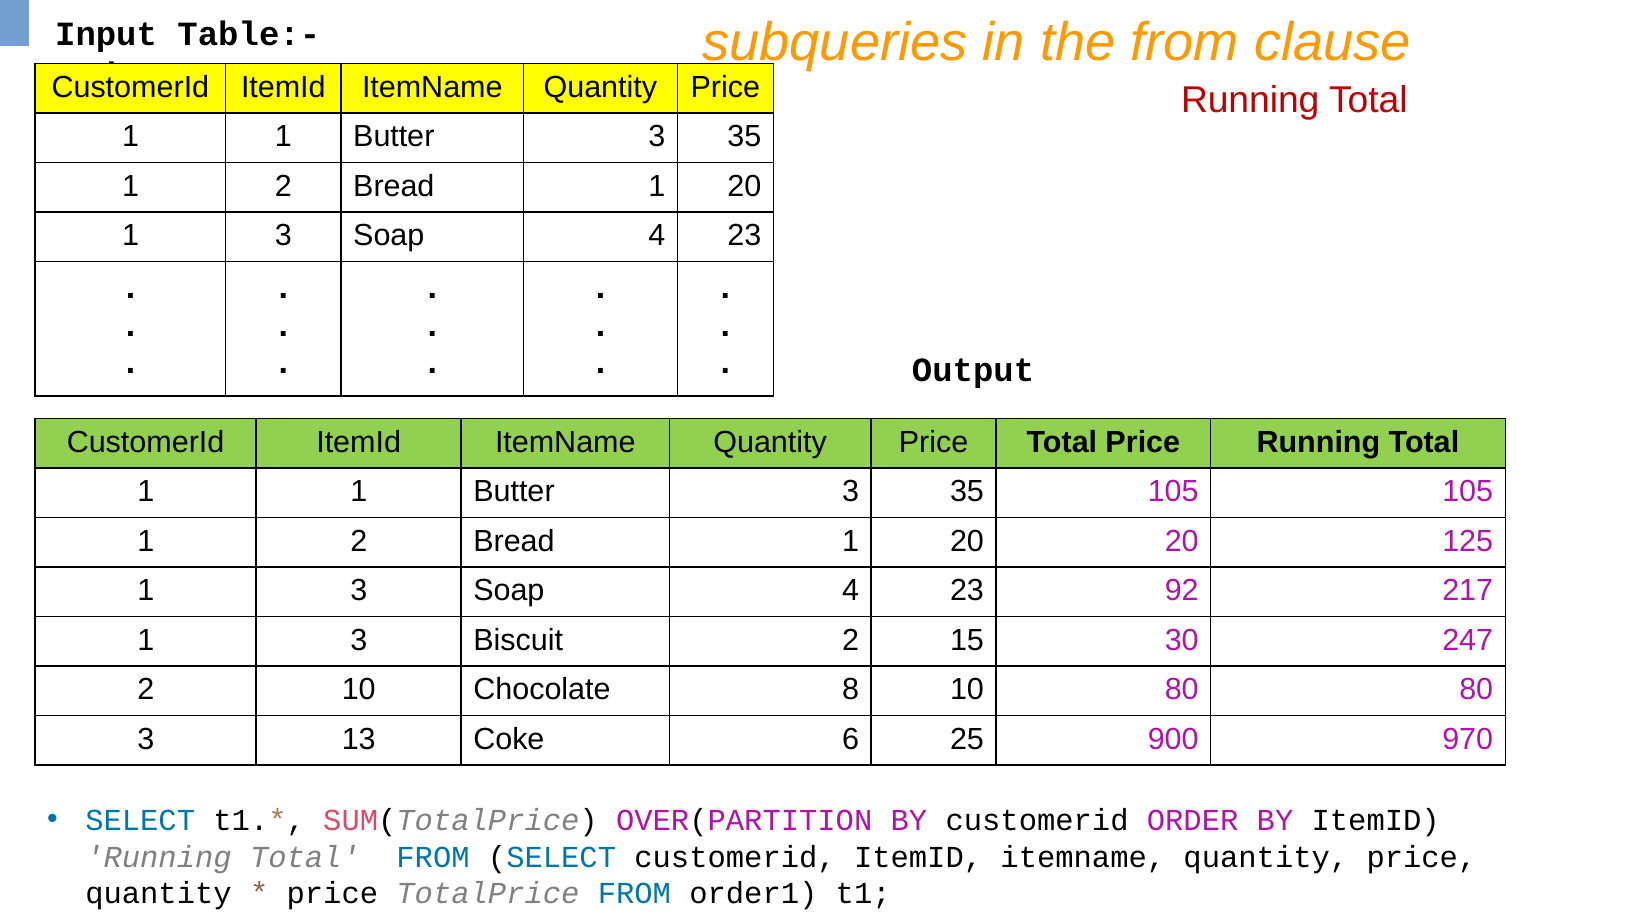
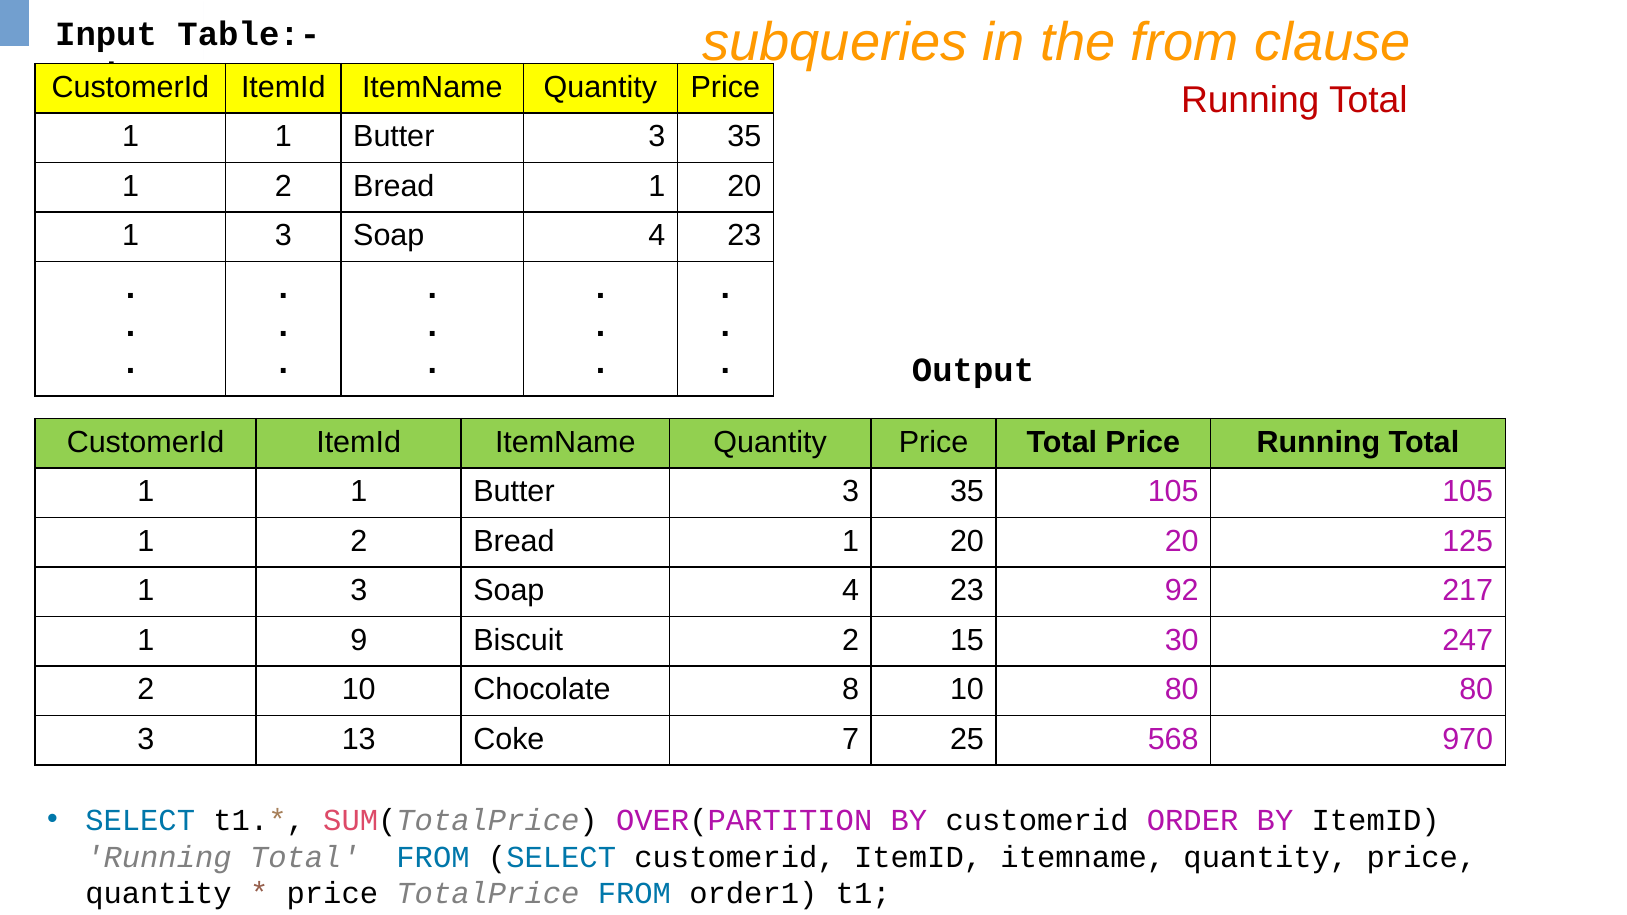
3: 3 -> 9 (359, 640)
6: 6 -> 7 (851, 739)
900: 900 -> 568 (1173, 739)
